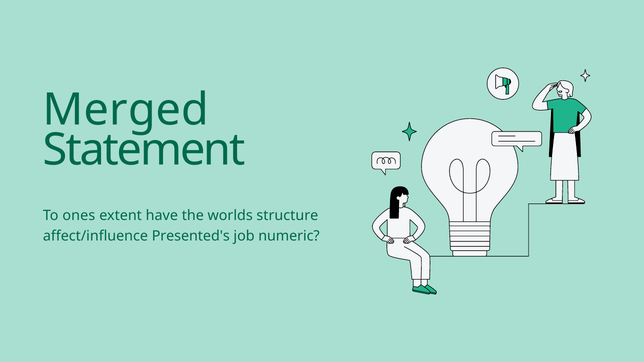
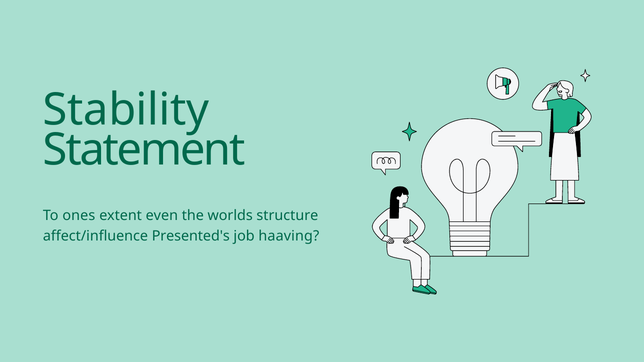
Merged: Merged -> Stability (126, 110)
have: have -> even (162, 216)
numeric: numeric -> haaving (289, 236)
